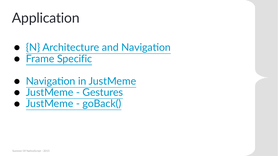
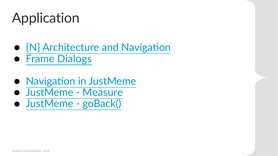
Specific: Specific -> Dialogs (74, 59)
Gestures: Gestures -> Measure (103, 93)
